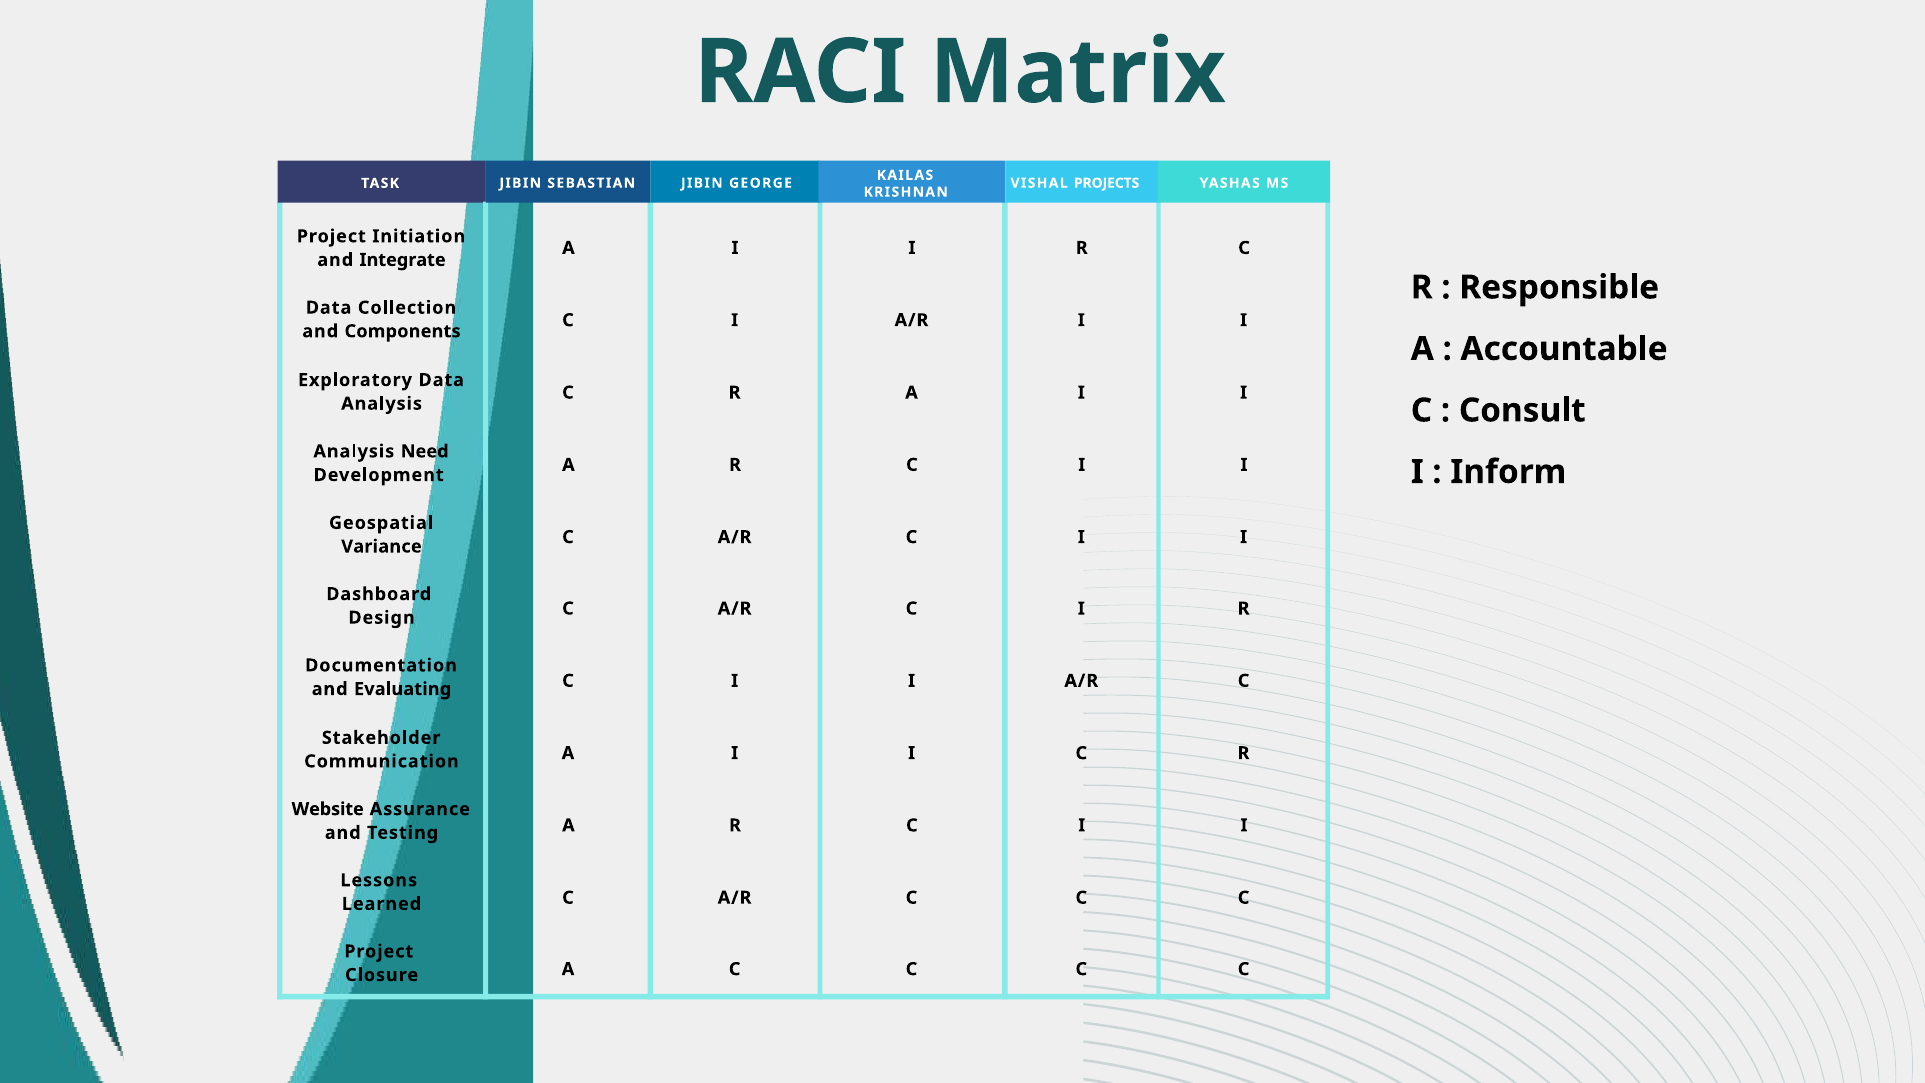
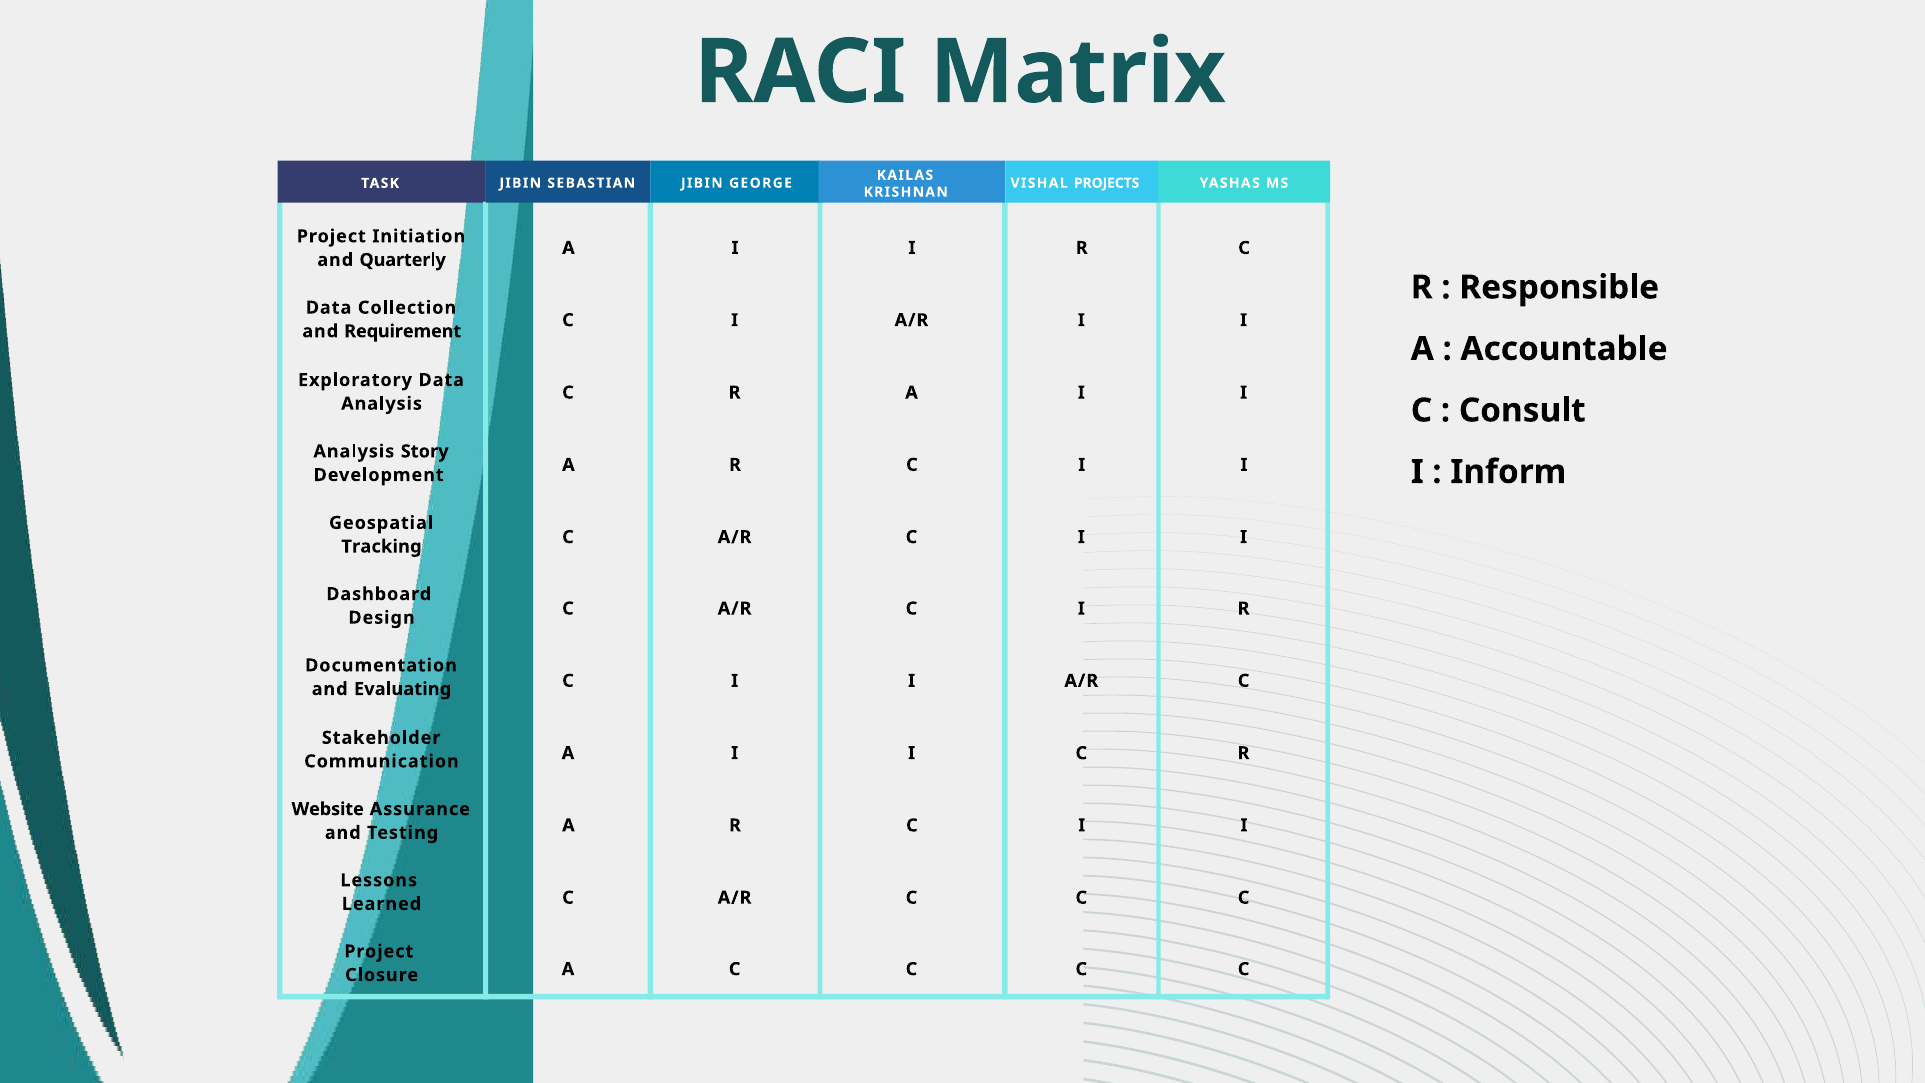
Integrate: Integrate -> Quarterly (403, 260)
Components: Components -> Requirement (403, 331)
Need: Need -> Story (425, 451)
Variance: Variance -> Tracking (381, 546)
